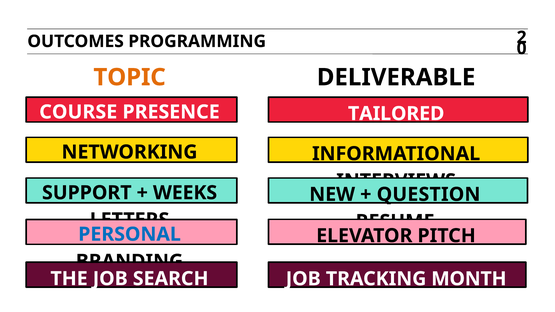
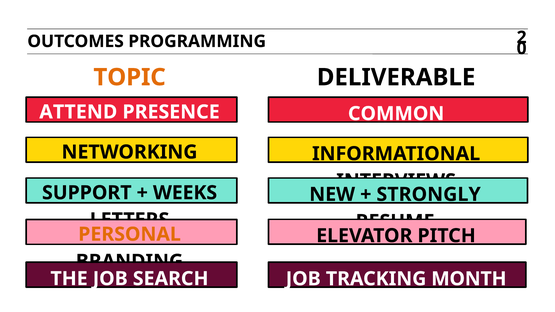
COURSE: COURSE -> ATTEND (78, 112)
TAILORED: TAILORED -> COMMON (396, 114)
QUESTION: QUESTION -> STRONGLY (429, 194)
PERSONAL colour: blue -> orange (130, 234)
